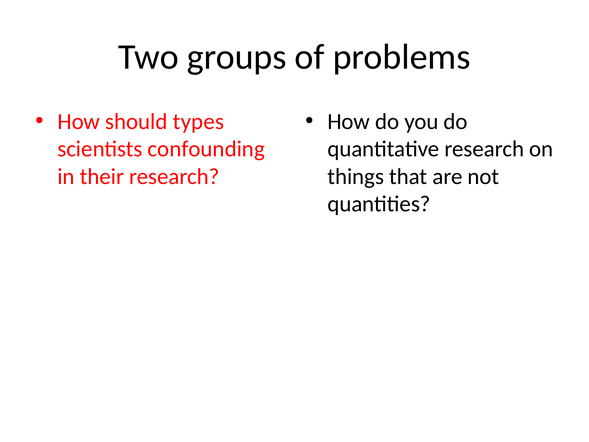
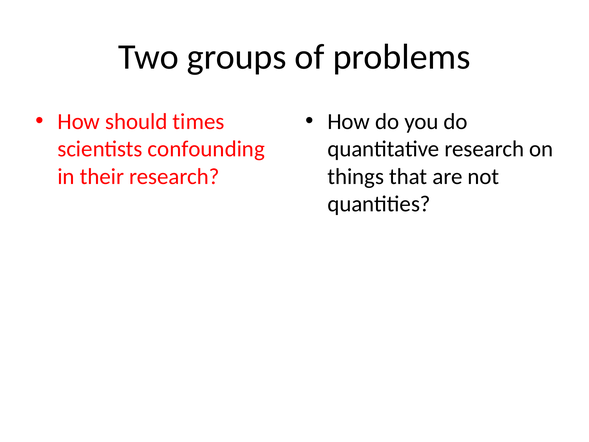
types: types -> times (199, 121)
